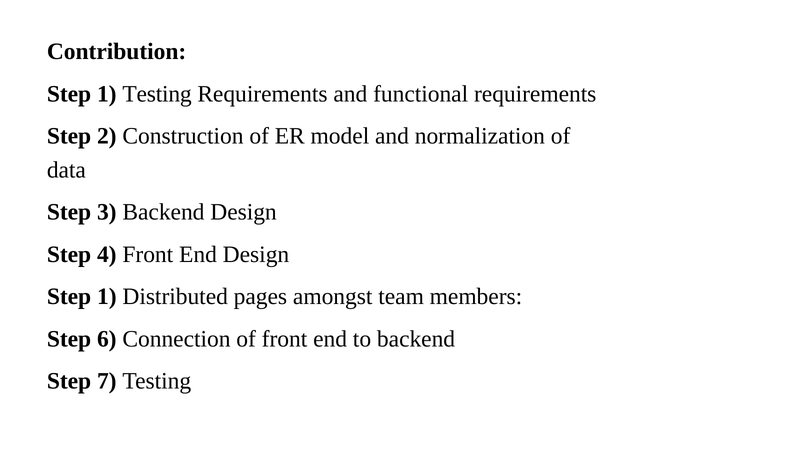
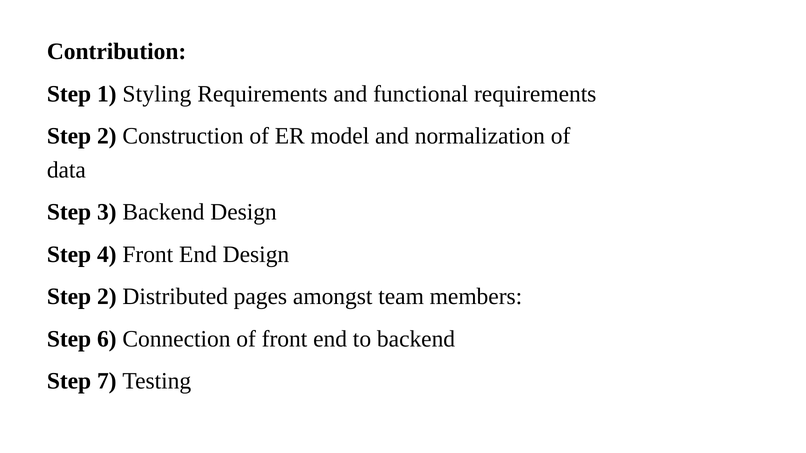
1 Testing: Testing -> Styling (157, 94)
1: 1 -> 2 (107, 297)
